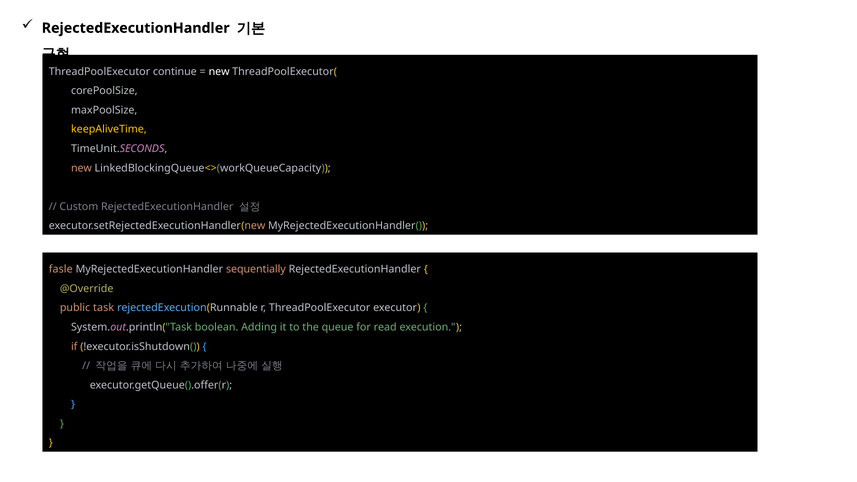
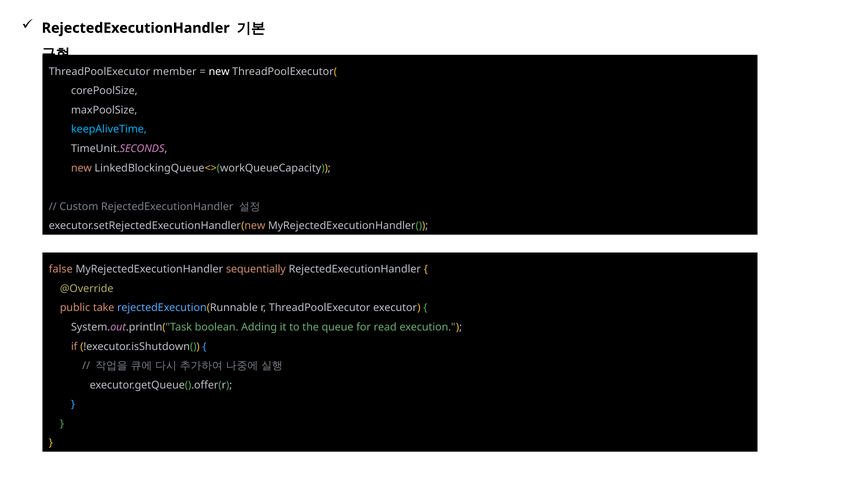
continue: continue -> member (175, 72)
keepAliveTime colour: yellow -> light blue (109, 129)
fasle: fasle -> false (61, 269)
task: task -> take (104, 308)
